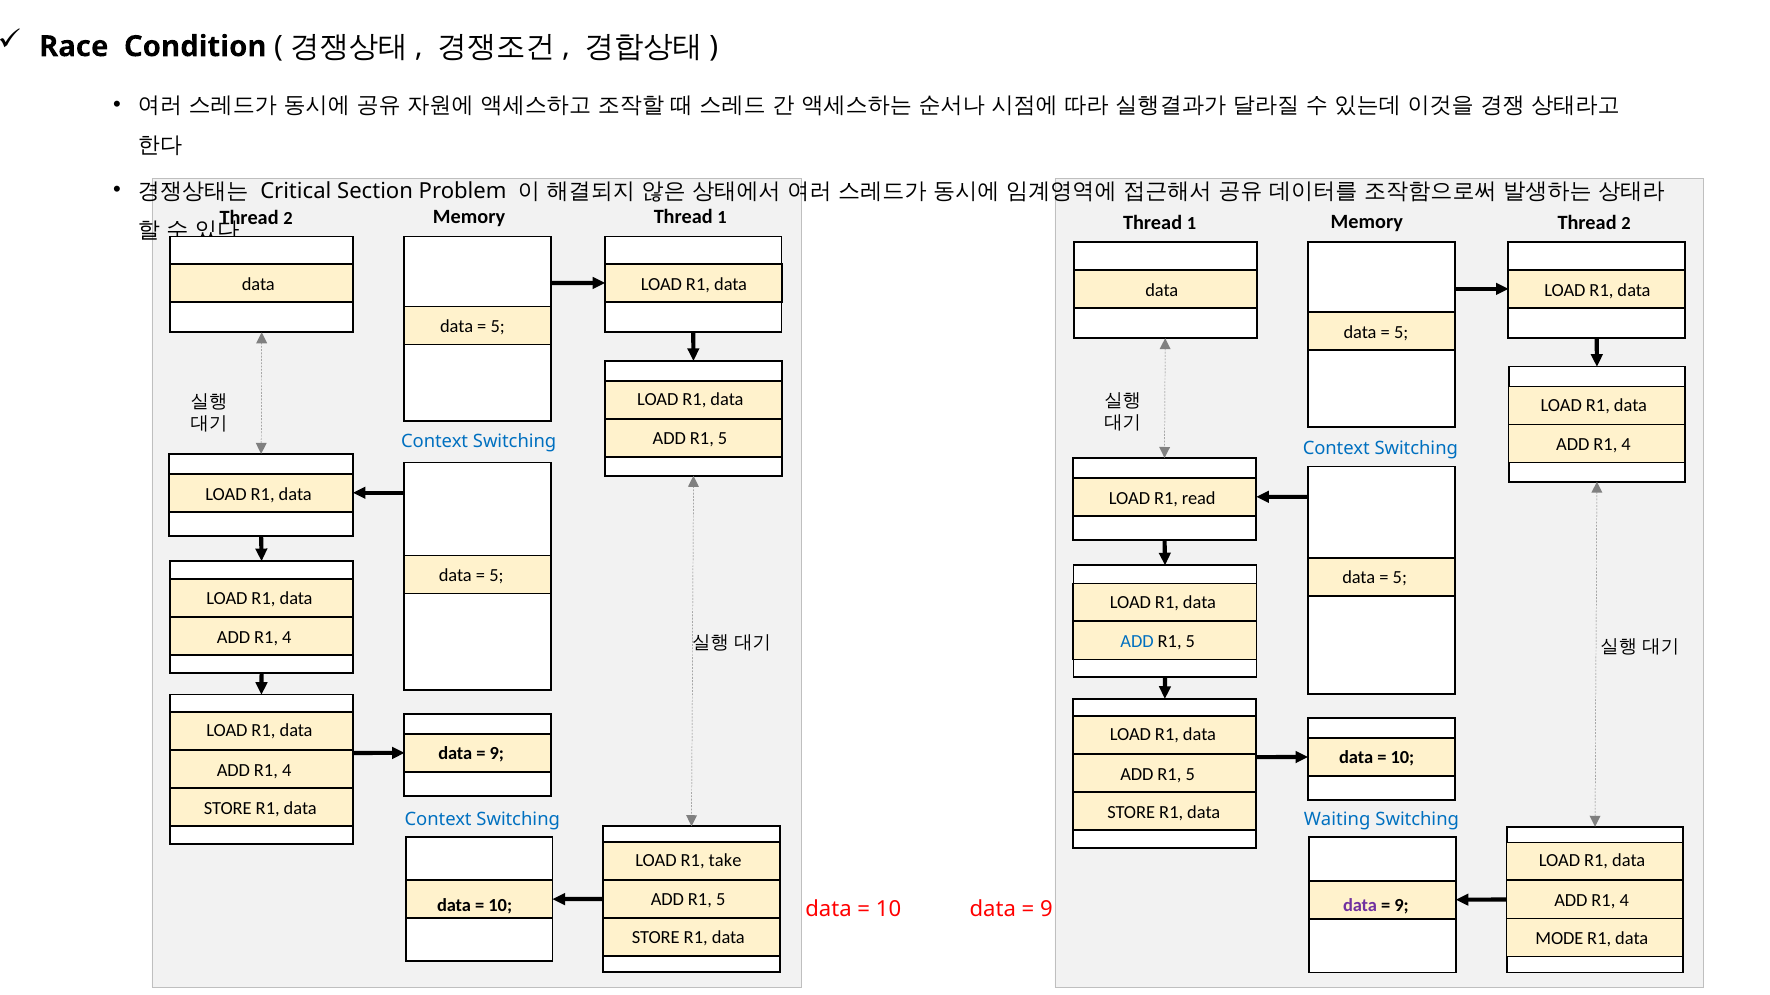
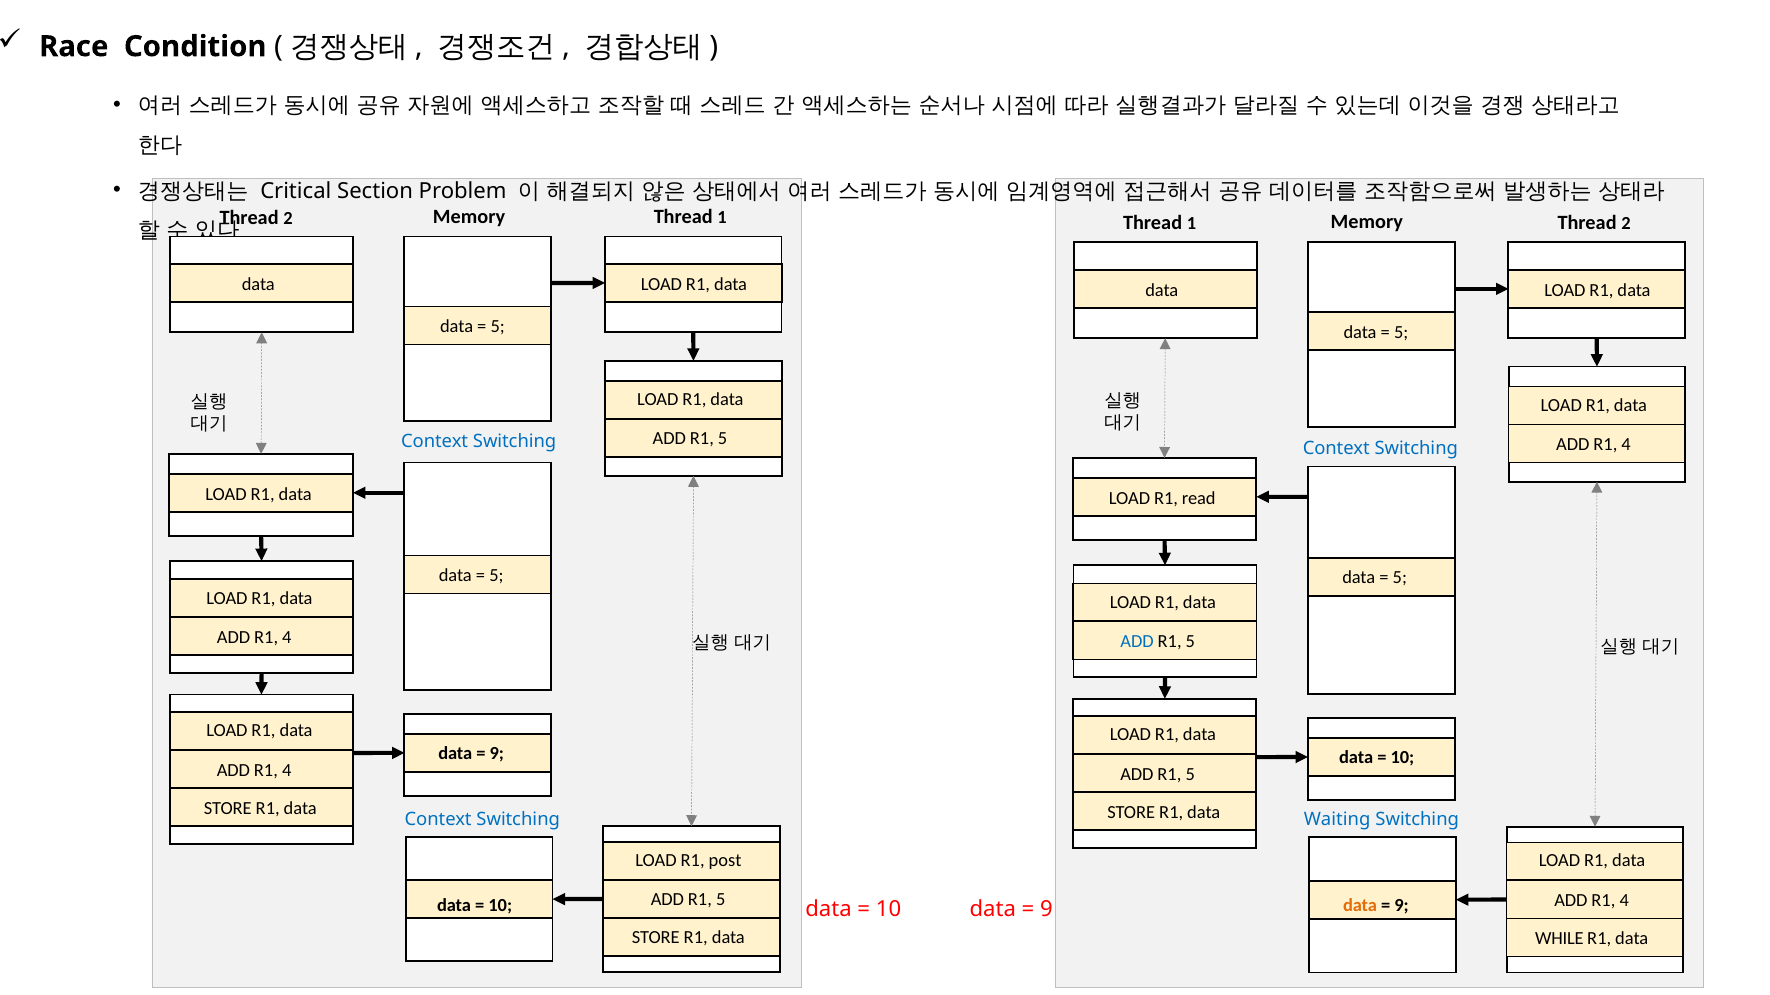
take: take -> post (725, 861)
data colour: purple -> orange (1360, 906)
MODE: MODE -> WHILE (1559, 939)
